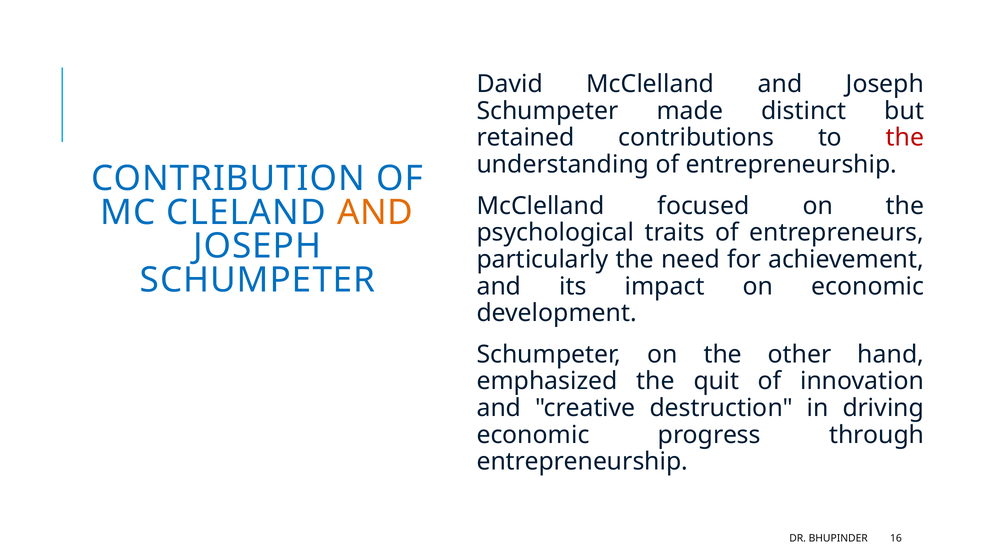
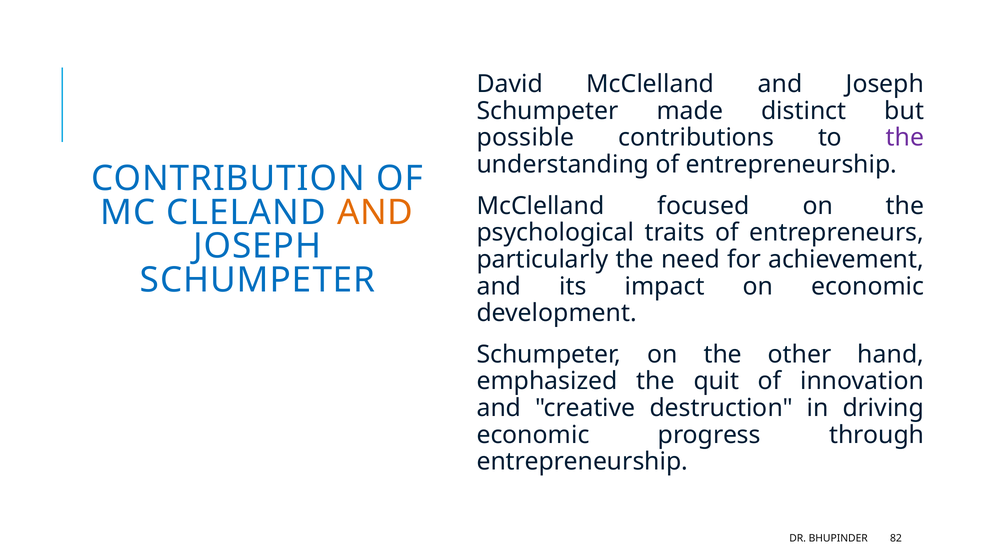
retained: retained -> possible (525, 138)
the colour: red -> purple (905, 138)
16: 16 -> 82 (896, 538)
